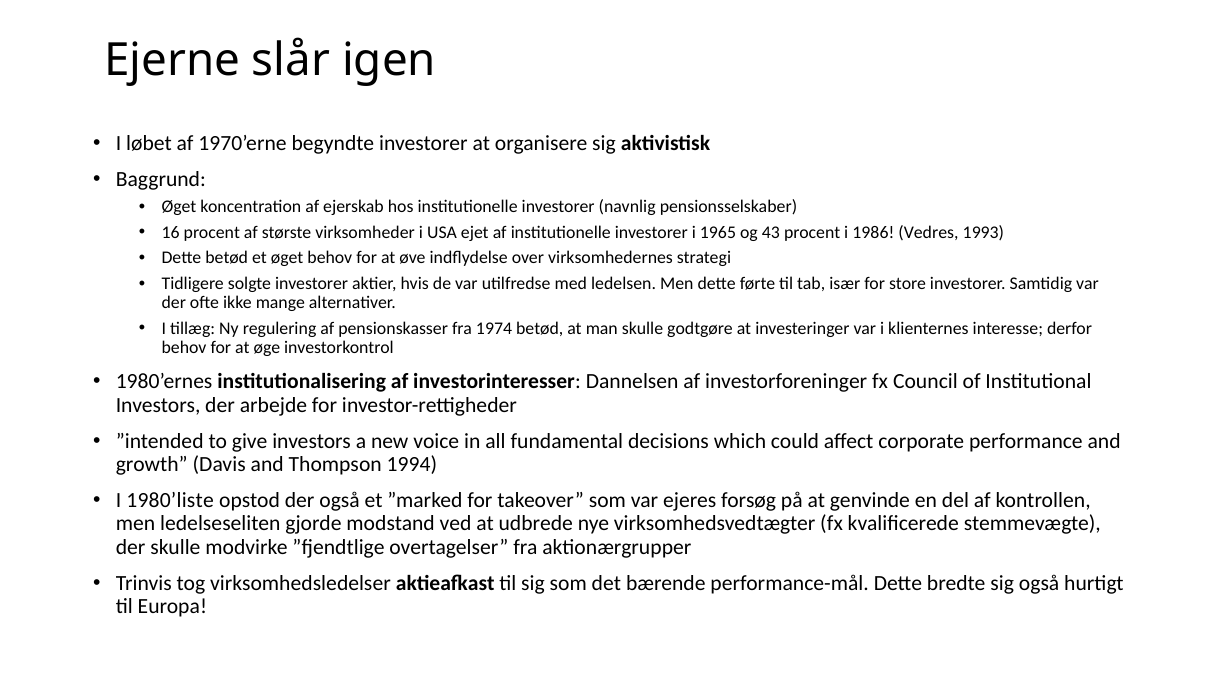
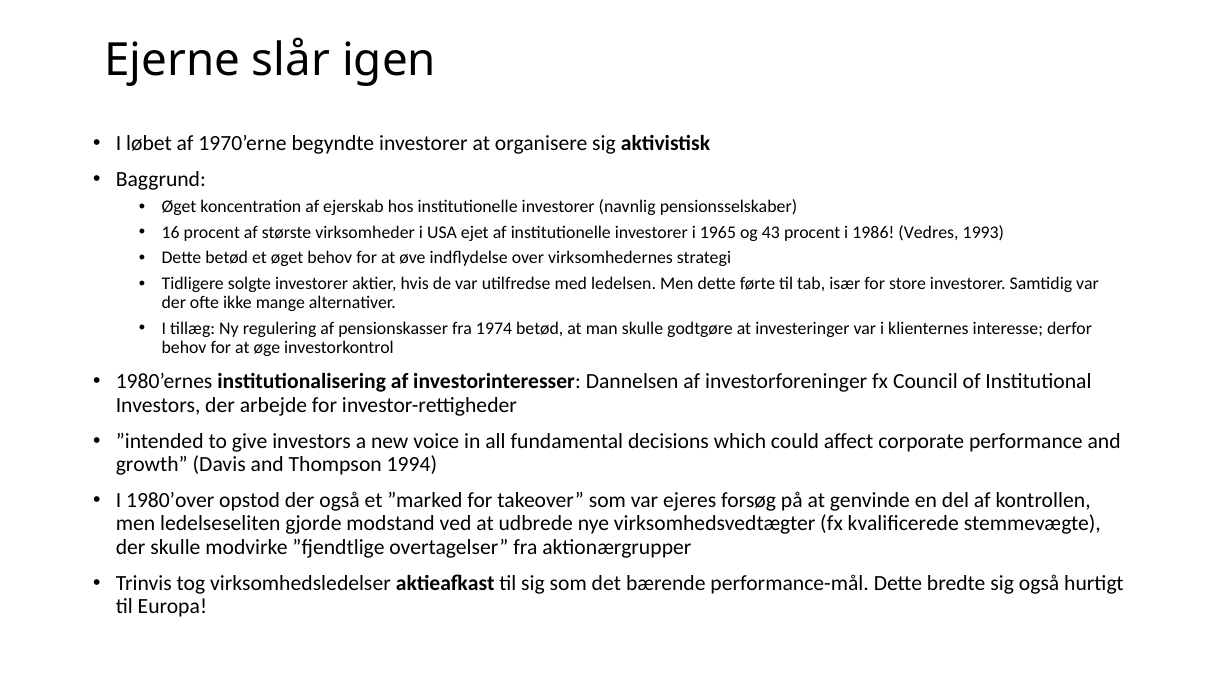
1980’liste: 1980’liste -> 1980’over (170, 501)
